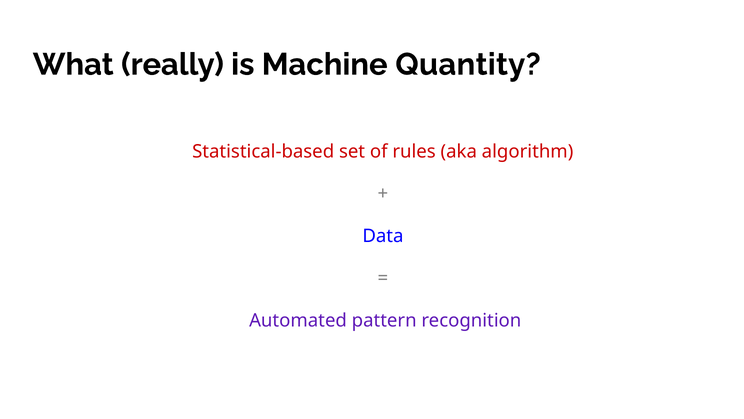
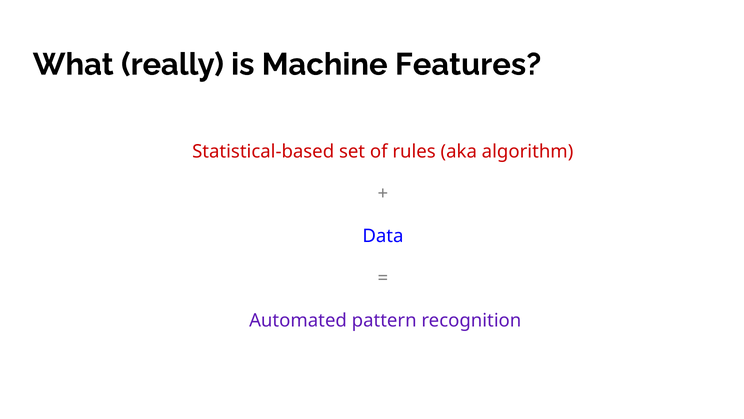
Quantity: Quantity -> Features (468, 64)
